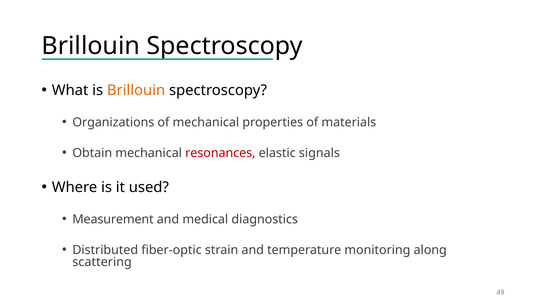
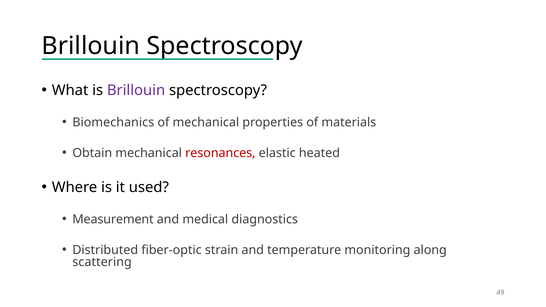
Brillouin colour: orange -> purple (136, 90)
Organizations: Organizations -> Biomechanics (113, 122)
signals: signals -> heated (319, 153)
